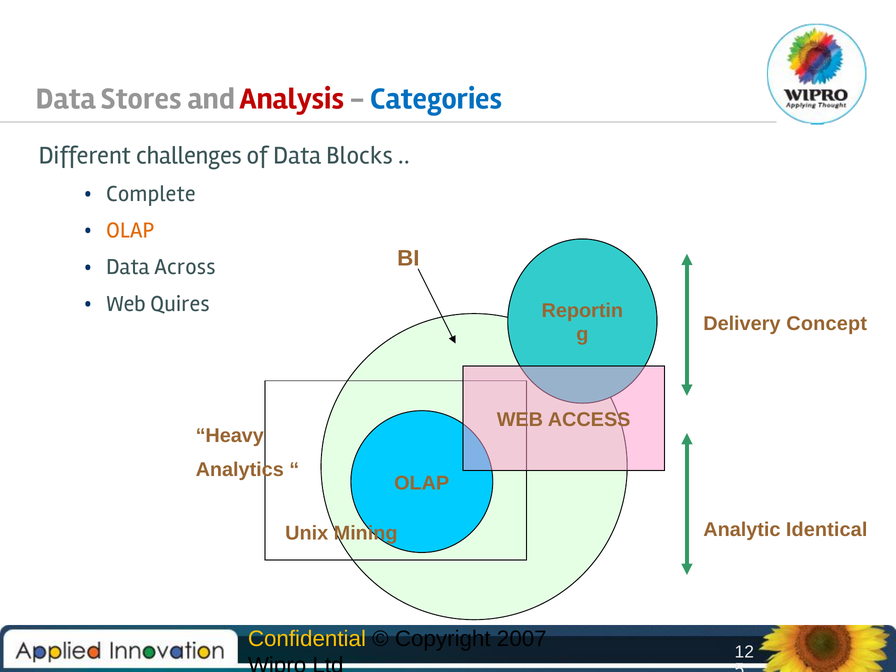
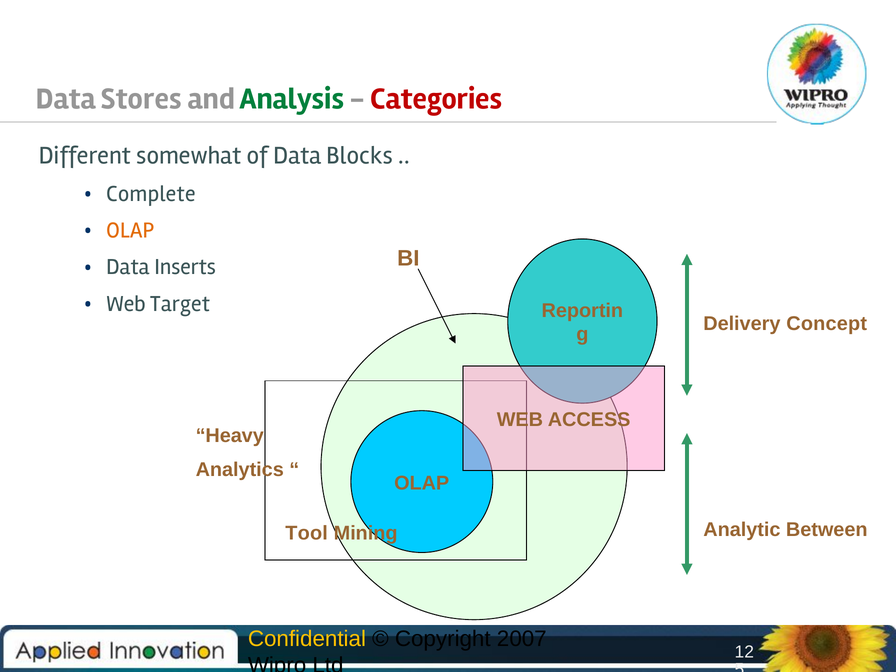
Analysis colour: red -> green (292, 99)
Categories colour: blue -> red (436, 99)
challenges: challenges -> somewhat (189, 156)
Across: Across -> Inserts (185, 267)
Quires: Quires -> Target (180, 304)
Identical: Identical -> Between (827, 530)
Unix: Unix -> Tool (307, 533)
